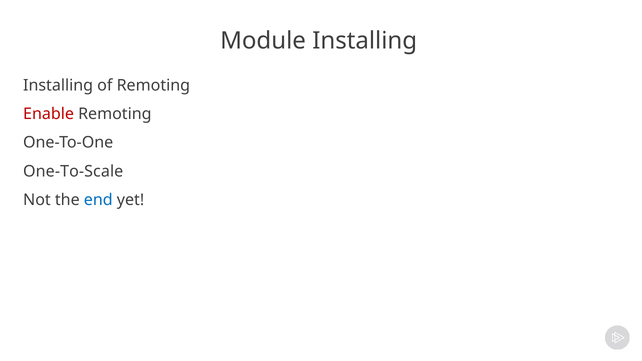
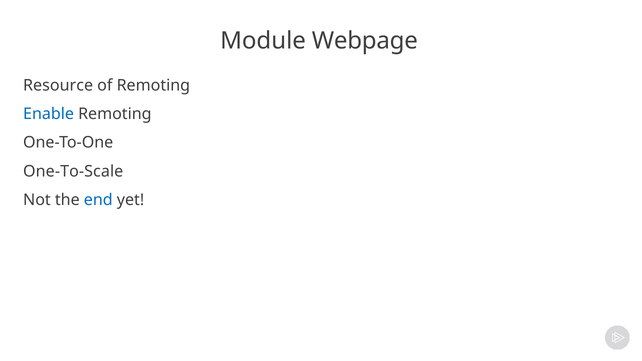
Module Installing: Installing -> Webpage (365, 41)
Installing: Installing -> Resource (58, 85)
Enable colour: red -> blue (49, 114)
